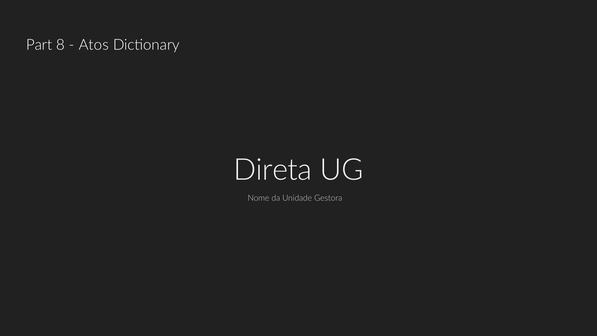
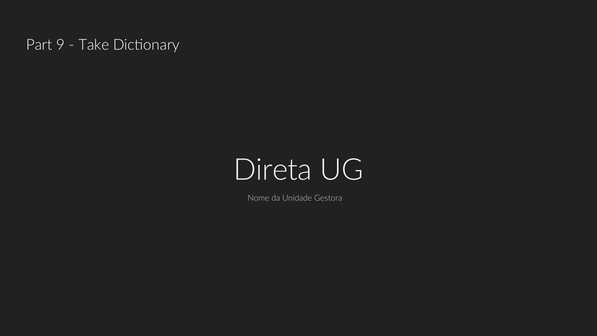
8: 8 -> 9 (61, 45)
Atos: Atos -> Take (94, 45)
